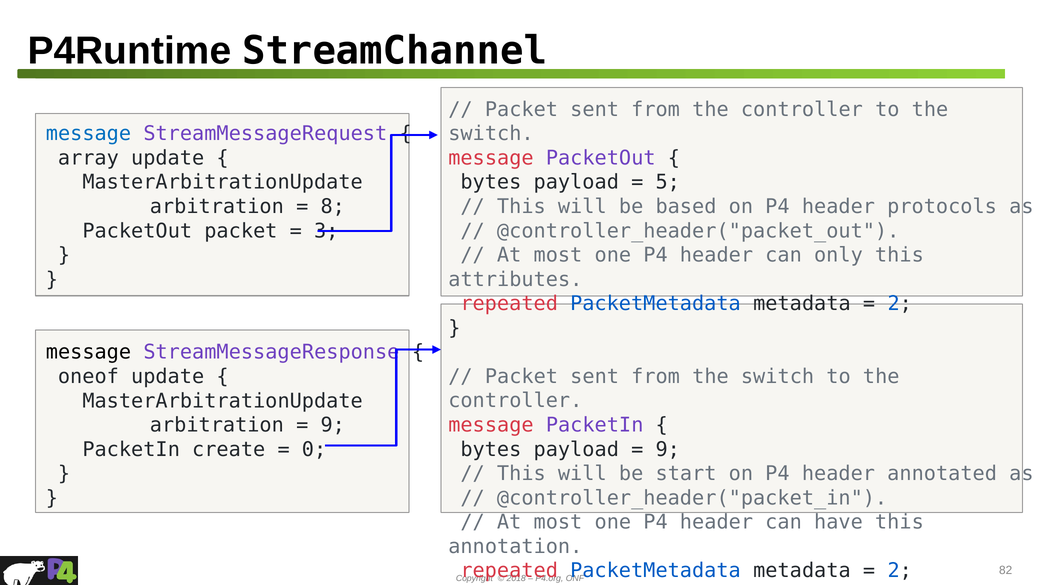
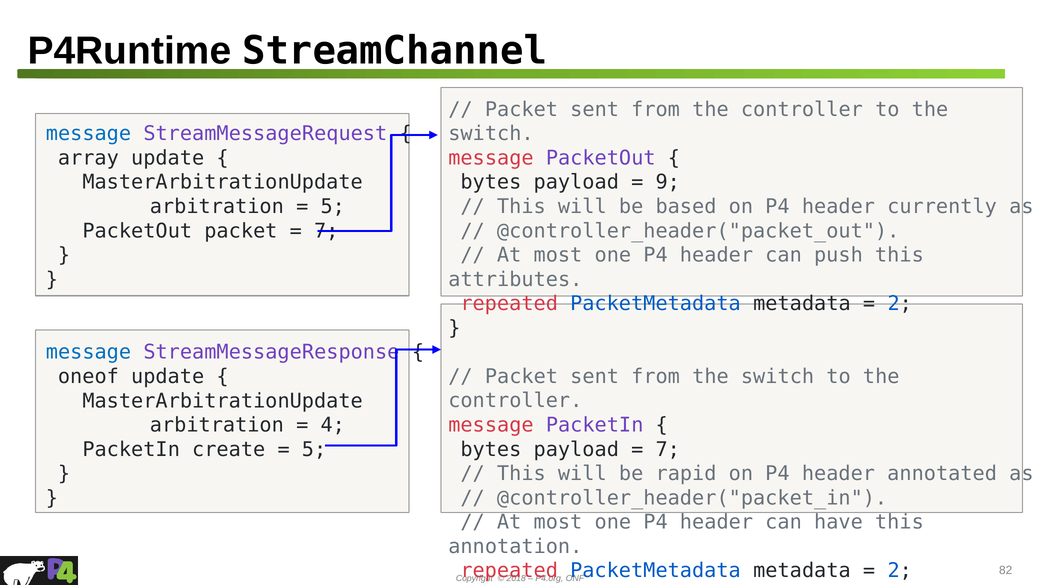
5: 5 -> 9 (668, 182)
8: 8 -> 5 (333, 207)
protocols: protocols -> currently (942, 207)
3: 3 -> 7 (326, 231)
only: only -> push (838, 255)
message colour: black -> blue (88, 352)
9: 9 -> 4 (333, 425)
0: 0 -> 5 (314, 449)
9: 9 -> 7 (668, 449)
start: start -> rapid (686, 474)
